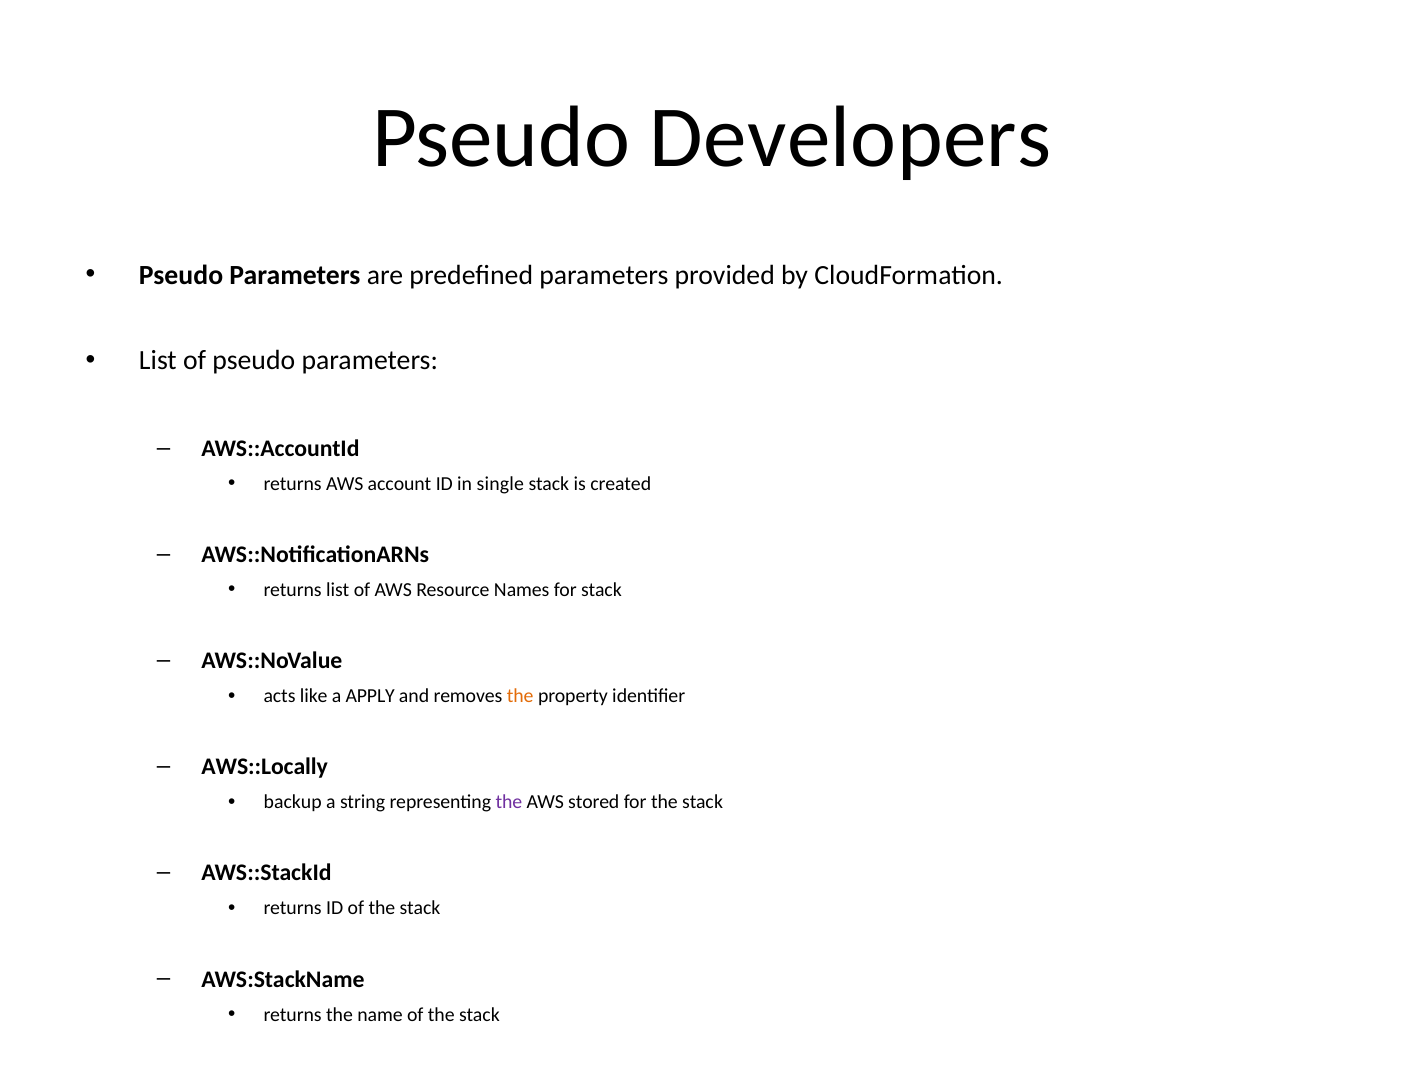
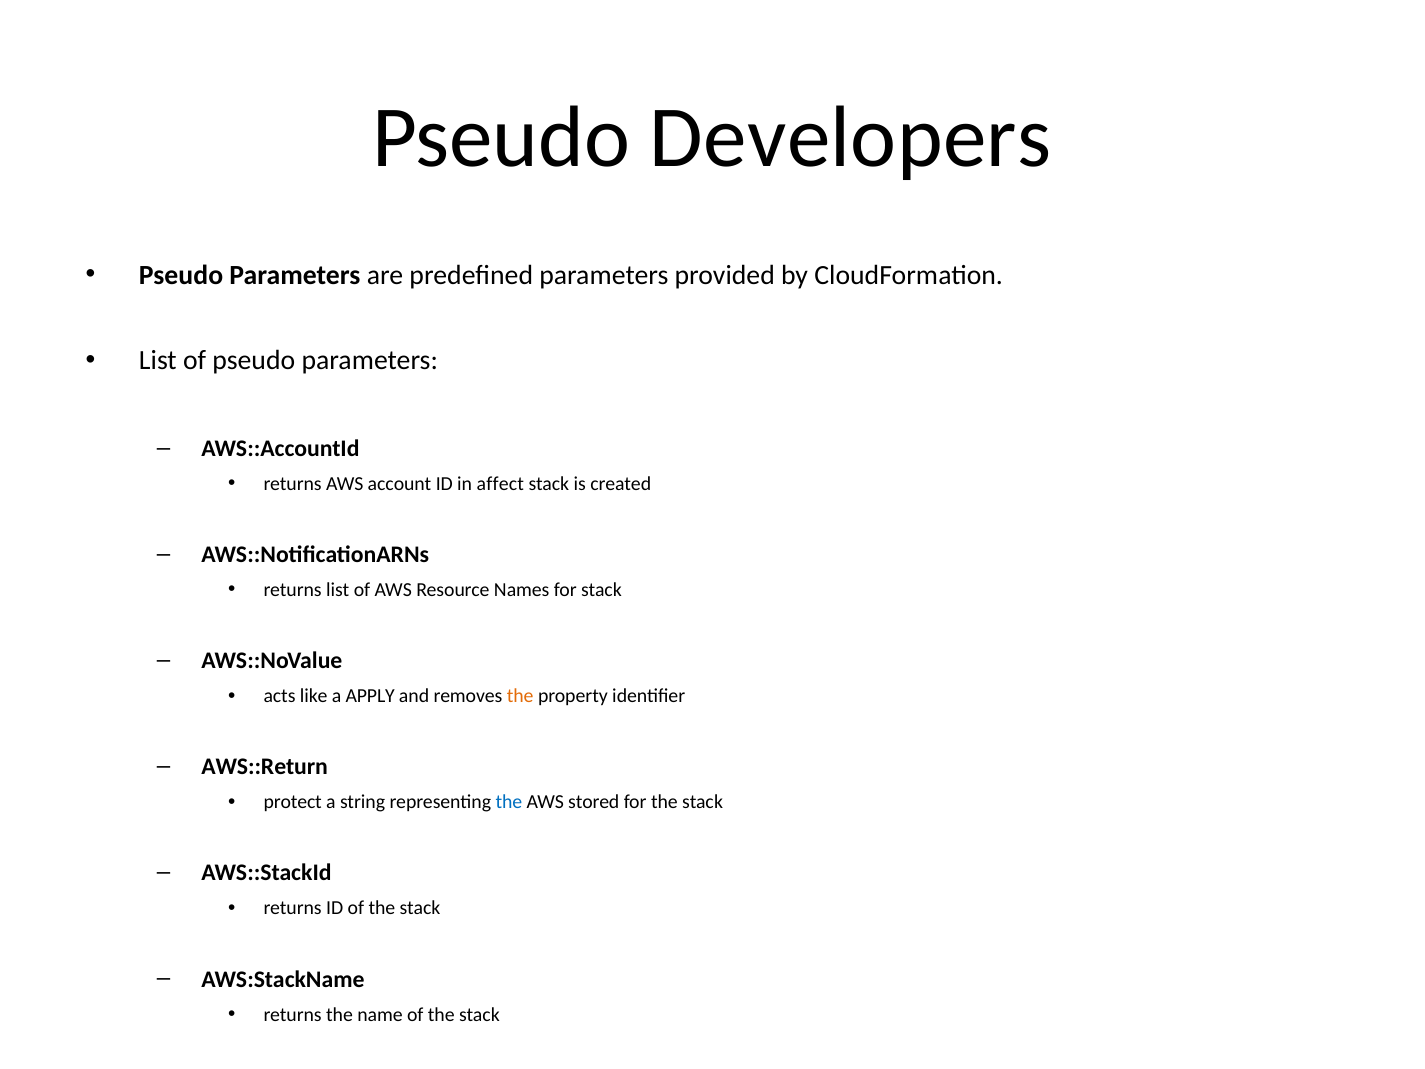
single: single -> affect (500, 484)
AWS::Locally: AWS::Locally -> AWS::Return (265, 767)
backup: backup -> protect (293, 802)
the colour: purple -> blue (509, 802)
